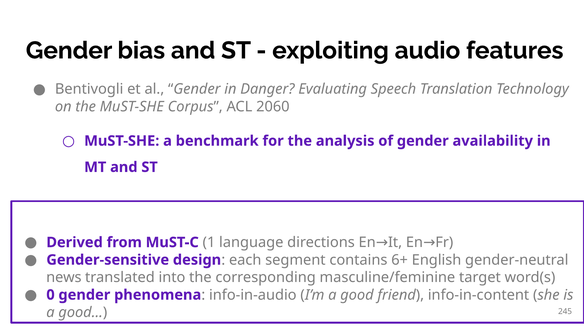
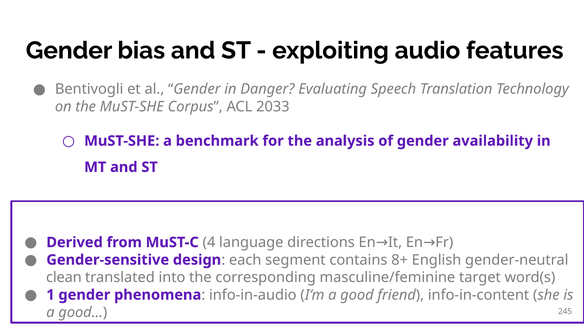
2060: 2060 -> 2033 (273, 107)
1: 1 -> 4 (209, 243)
6+: 6+ -> 8+ (400, 260)
news: news -> clean (64, 278)
0: 0 -> 1 (51, 295)
